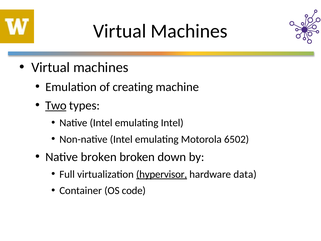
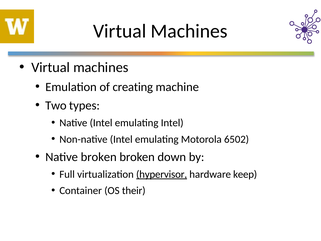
Two underline: present -> none (56, 105)
data: data -> keep (245, 174)
code: code -> their (134, 191)
